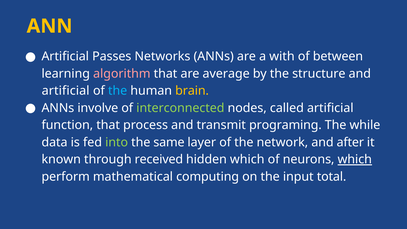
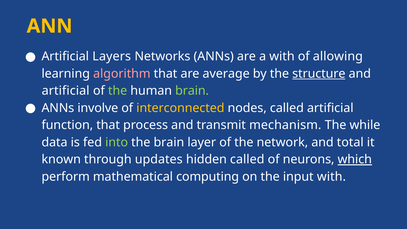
Passes: Passes -> Layers (112, 57)
between: between -> allowing (338, 57)
structure underline: none -> present (319, 74)
the colour: light blue -> light green (118, 91)
brain colour: yellow -> light green (192, 91)
interconnected colour: light green -> yellow (180, 108)
programing: programing -> mechanism (285, 125)
the same: same -> brain (169, 142)
after: after -> total (350, 142)
received: received -> updates (159, 159)
hidden which: which -> called (247, 159)
input total: total -> with (331, 177)
